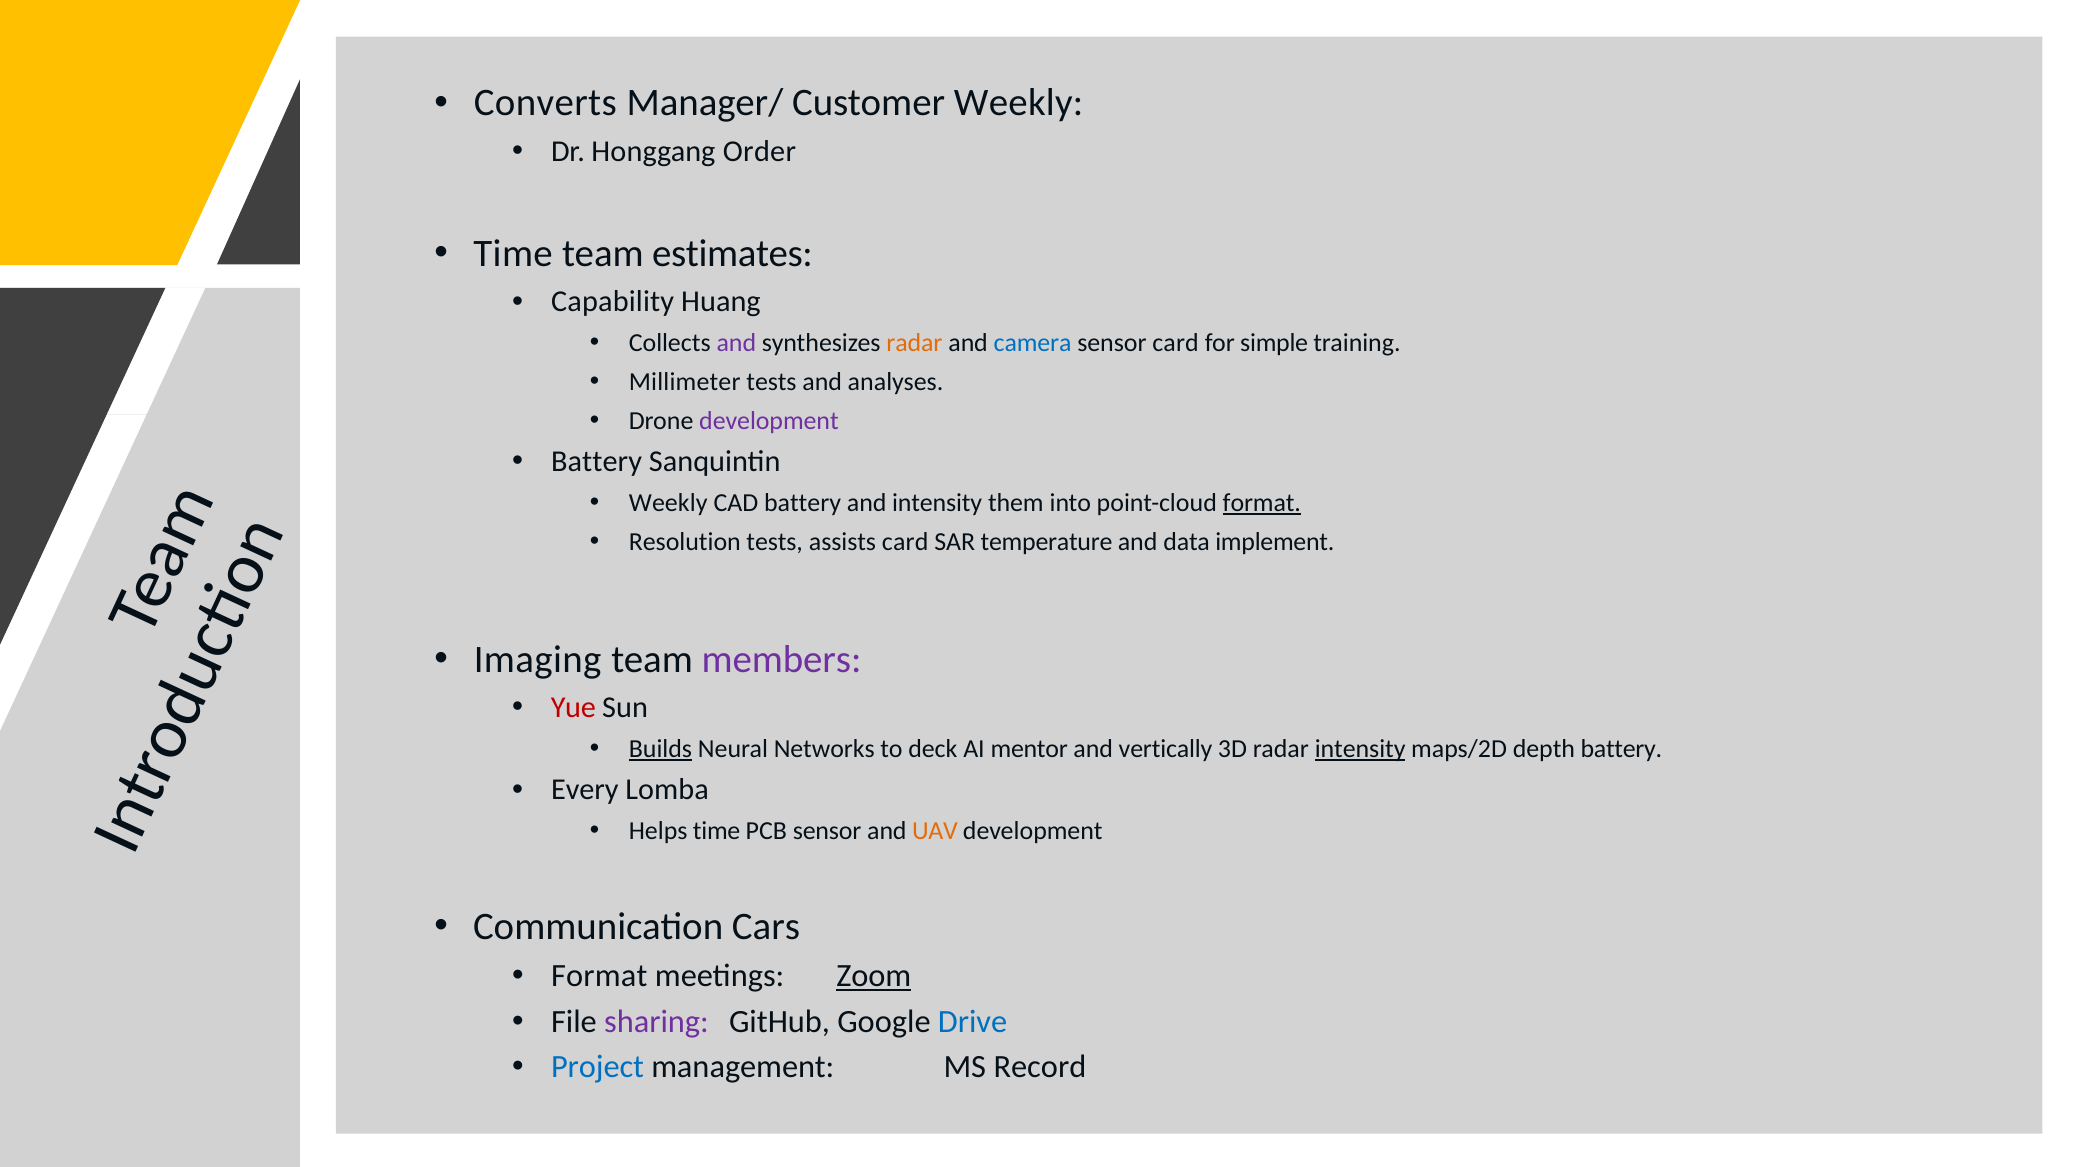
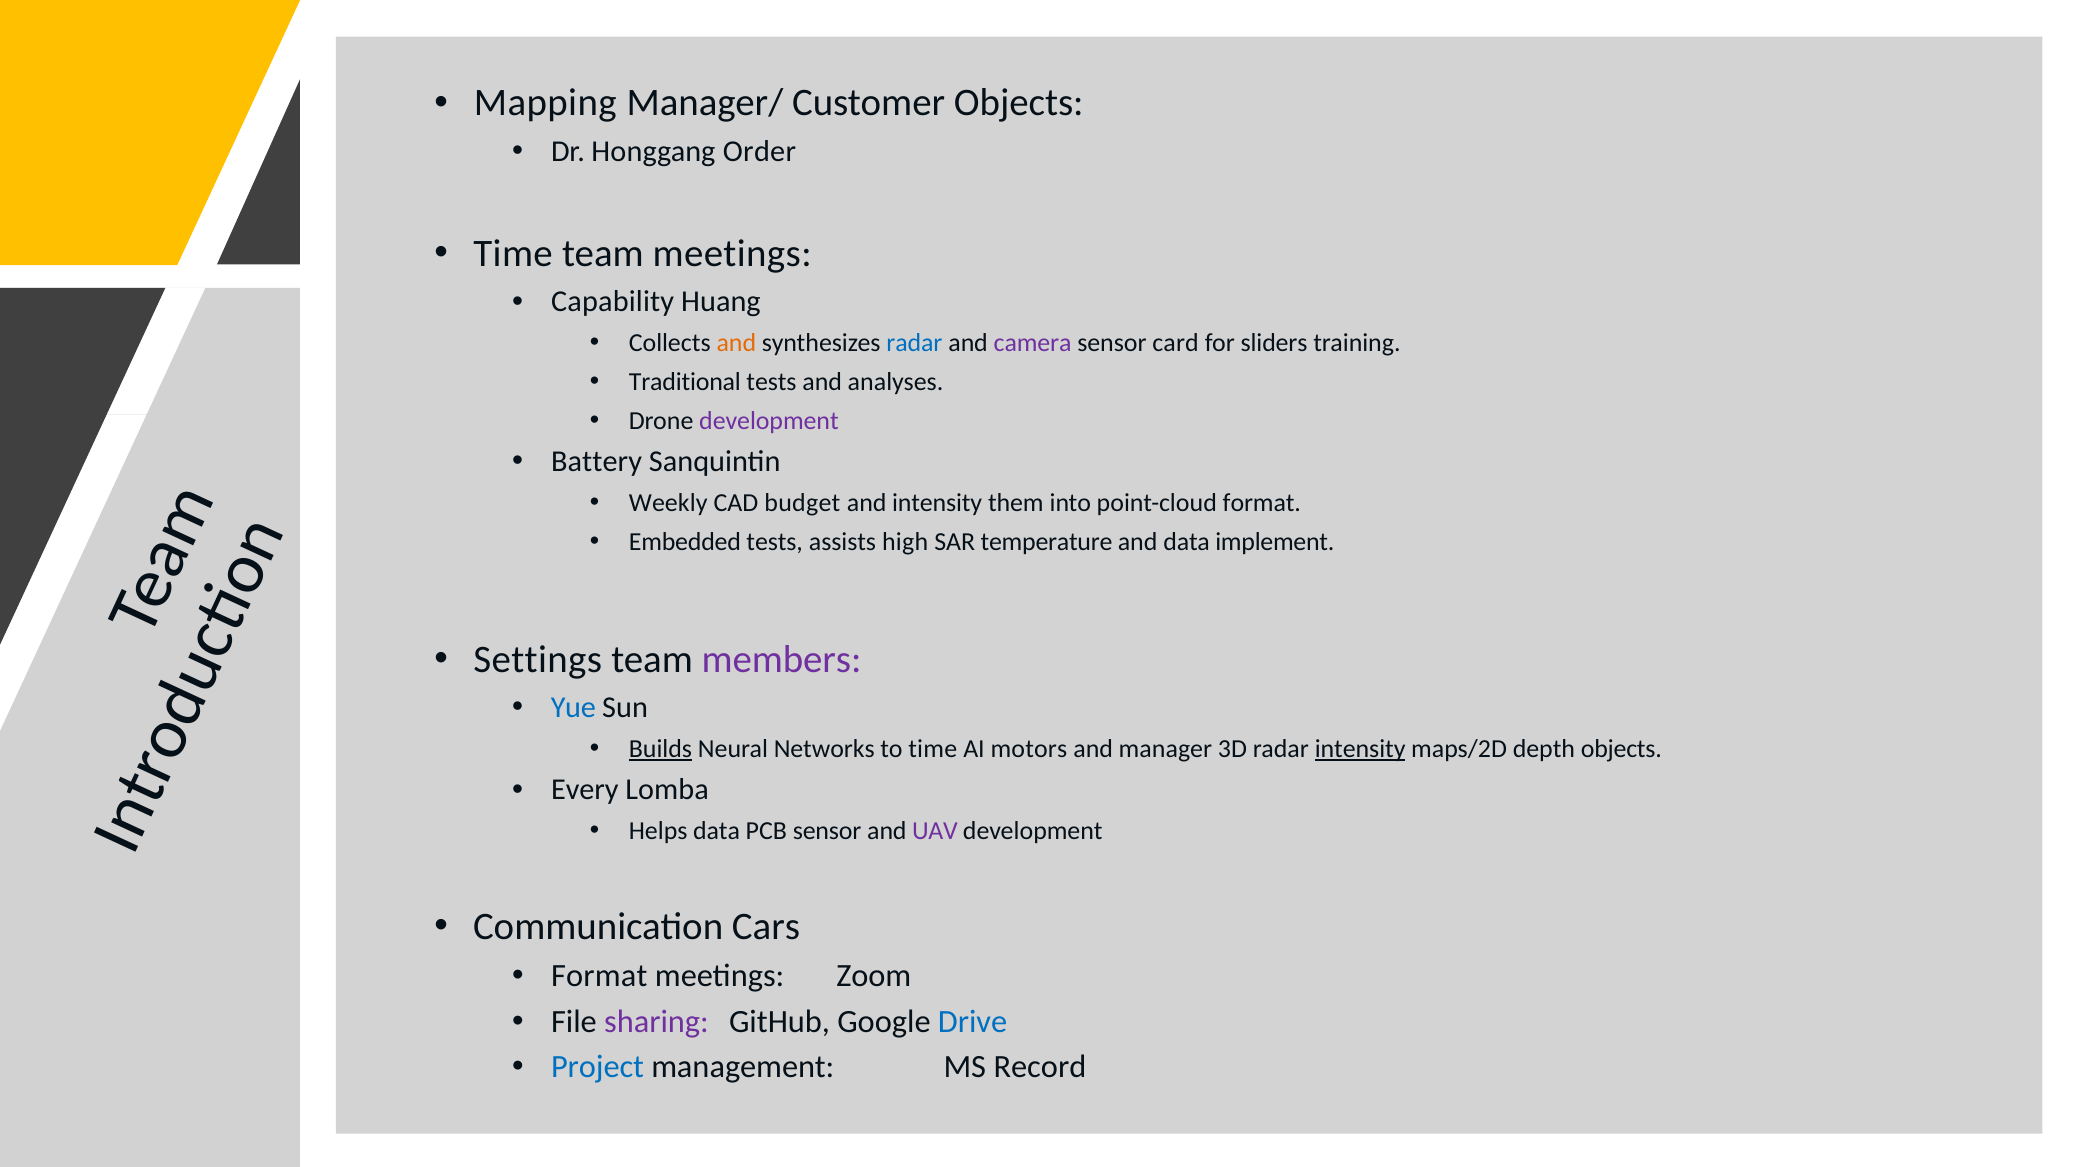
Converts: Converts -> Mapping (545, 103)
Customer Weekly: Weekly -> Objects (1019, 103)
team estimates: estimates -> meetings (732, 254)
and colour: purple -> orange (736, 343)
radar colour: orange -> blue (914, 343)
camera colour: blue -> purple (1033, 343)
simple: simple -> sliders (1274, 343)
Millimeter: Millimeter -> Traditional (685, 382)
CAD battery: battery -> budget (802, 503)
format underline: present -> none (1262, 503)
Resolution: Resolution -> Embedded (685, 542)
assists card: card -> high (905, 542)
Imaging: Imaging -> Settings (538, 659)
Yue colour: red -> blue (573, 708)
to deck: deck -> time (933, 749)
mentor: mentor -> motors (1029, 749)
vertically: vertically -> manager (1165, 749)
depth battery: battery -> objects (1621, 749)
Helps time: time -> data (717, 831)
UAV colour: orange -> purple (935, 831)
Zoom underline: present -> none (874, 976)
